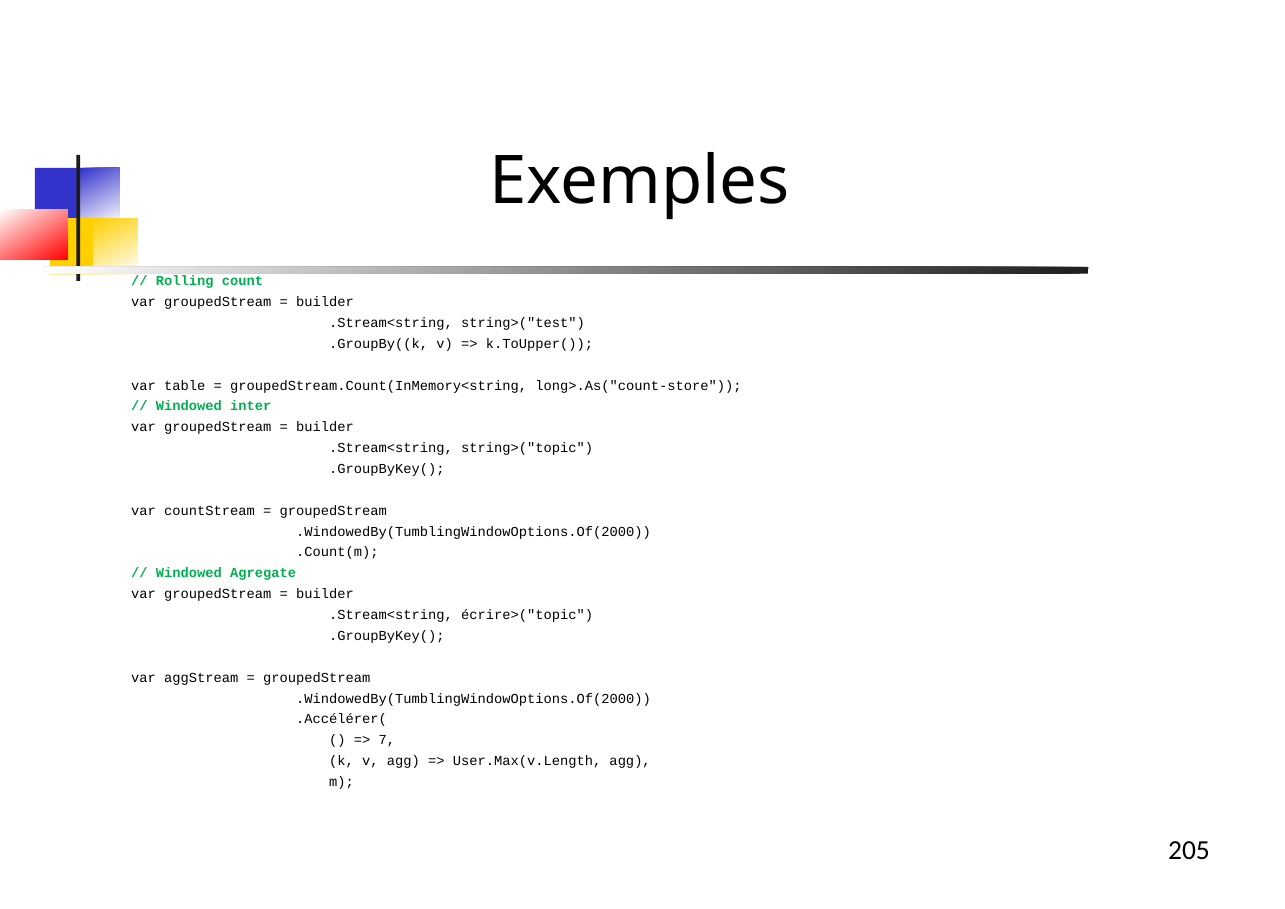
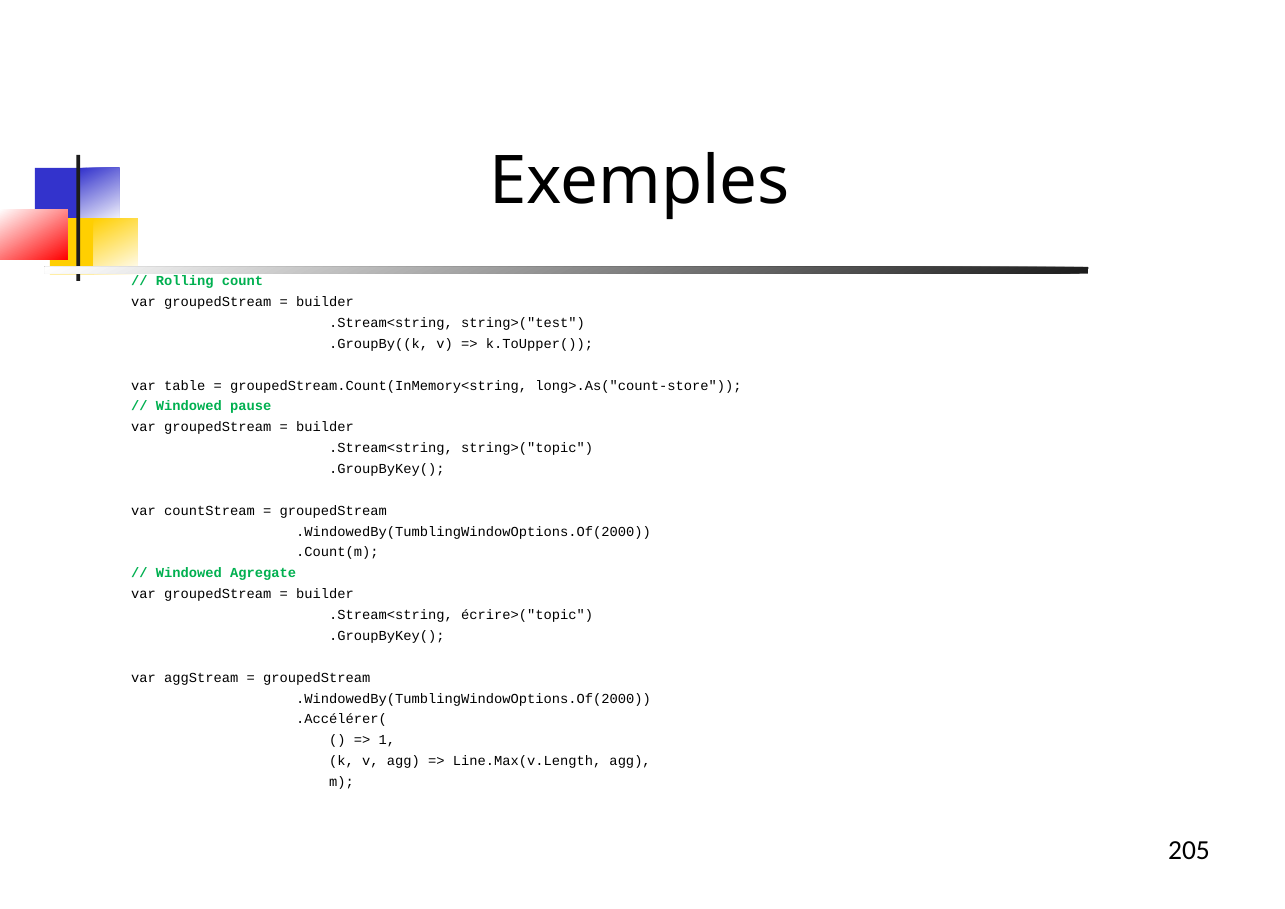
inter: inter -> pause (251, 406)
7: 7 -> 1 (387, 740)
User.Max(v.Length: User.Max(v.Length -> Line.Max(v.Length (527, 761)
